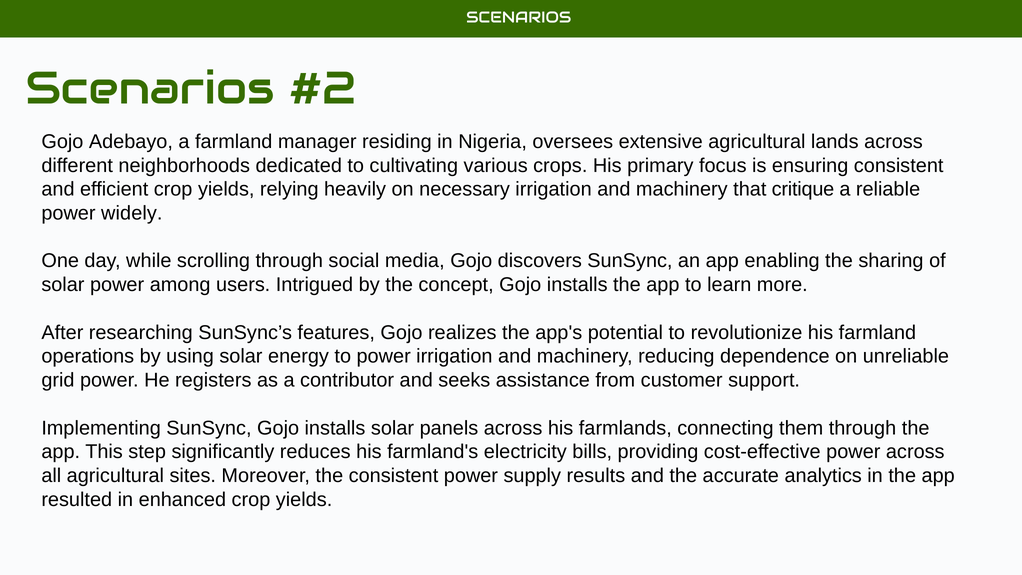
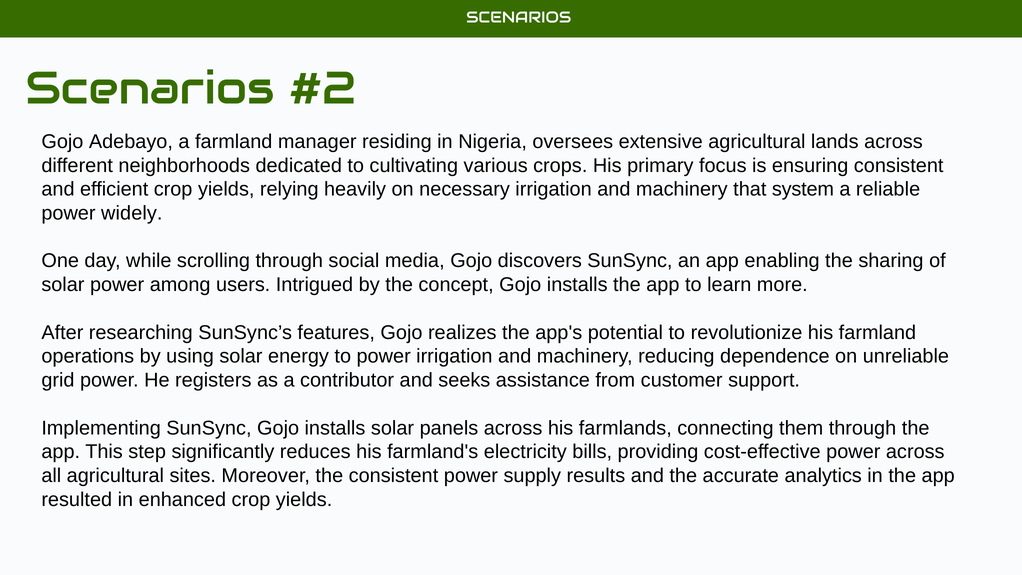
critique: critique -> system (803, 189)
